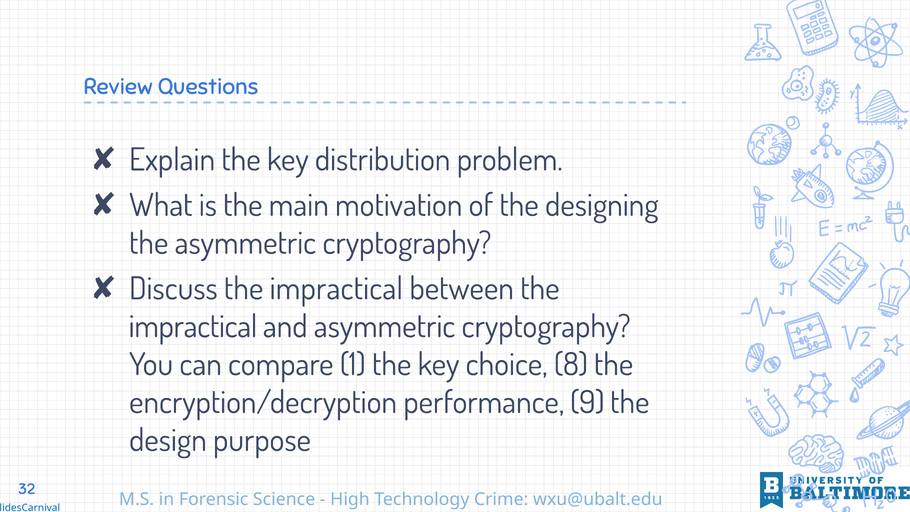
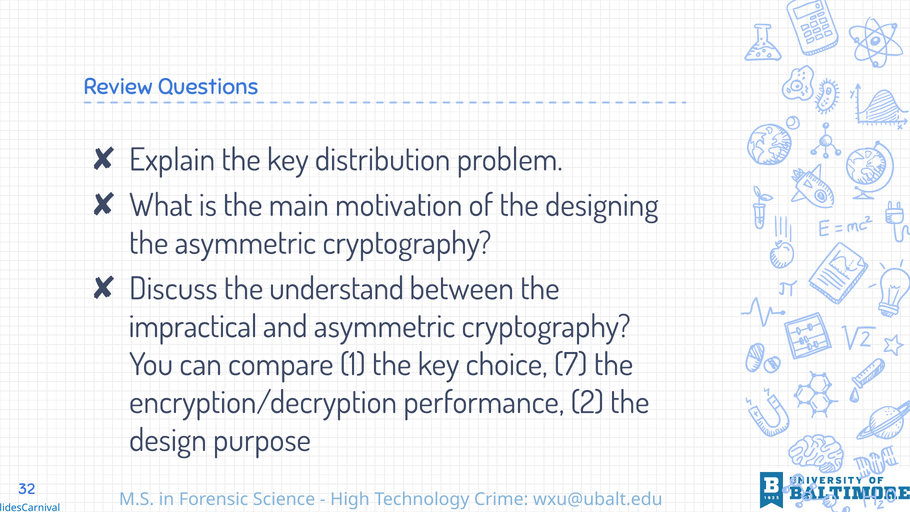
Discuss the impractical: impractical -> understand (337, 289)
8: 8 -> 7 (571, 365)
9: 9 -> 2 (587, 403)
